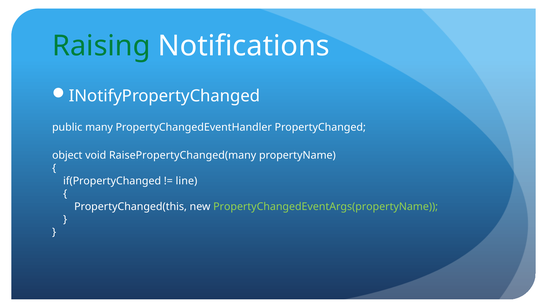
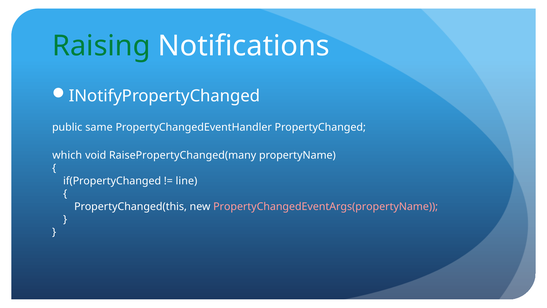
many: many -> same (99, 127)
object: object -> which (67, 155)
PropertyChangedEventArgs(propertyName colour: light green -> pink (326, 206)
